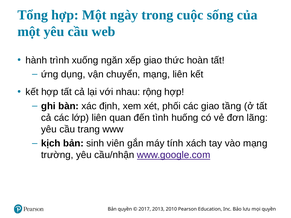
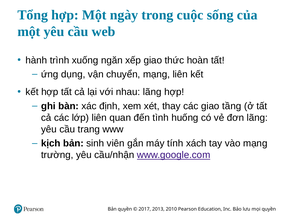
nhau rộng: rộng -> lãng (152, 92)
phối: phối -> thay (171, 106)
